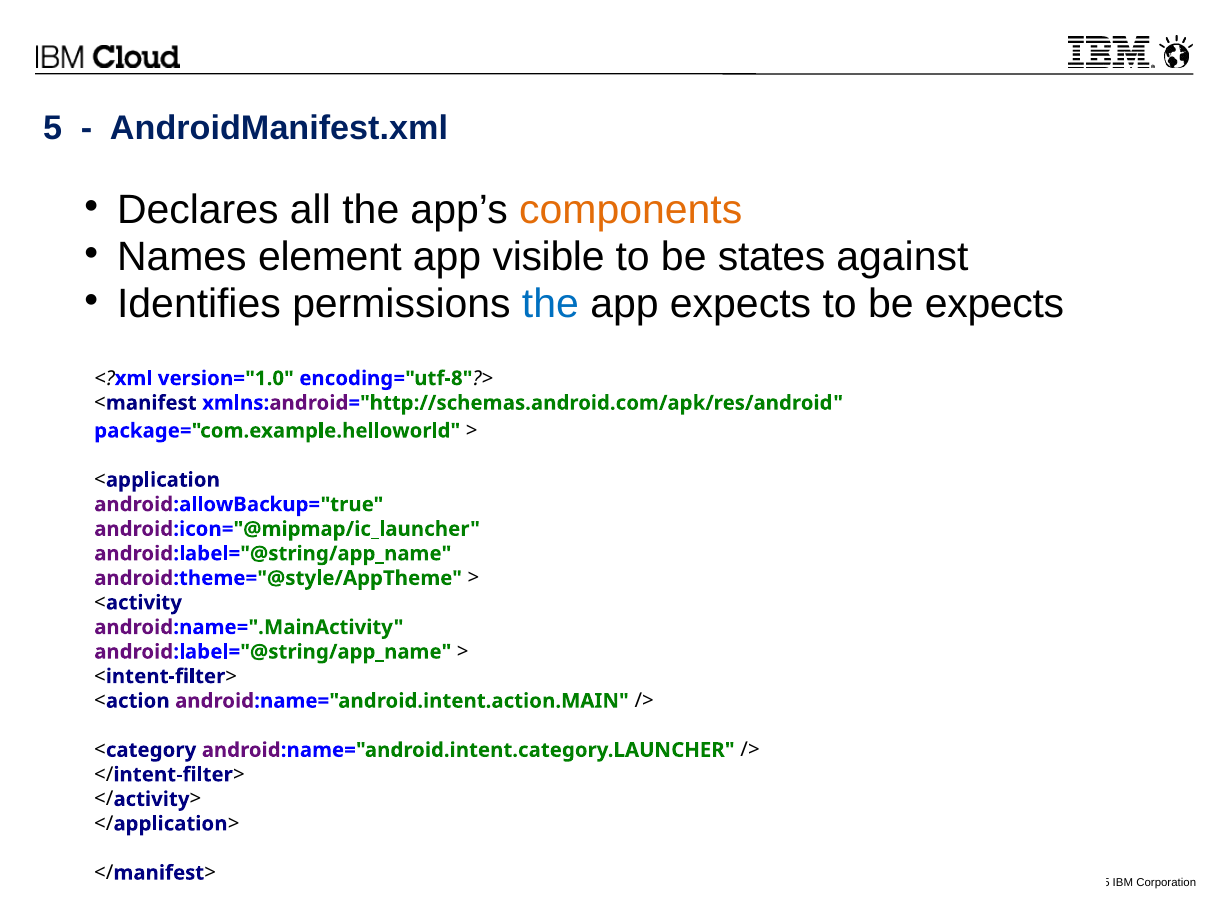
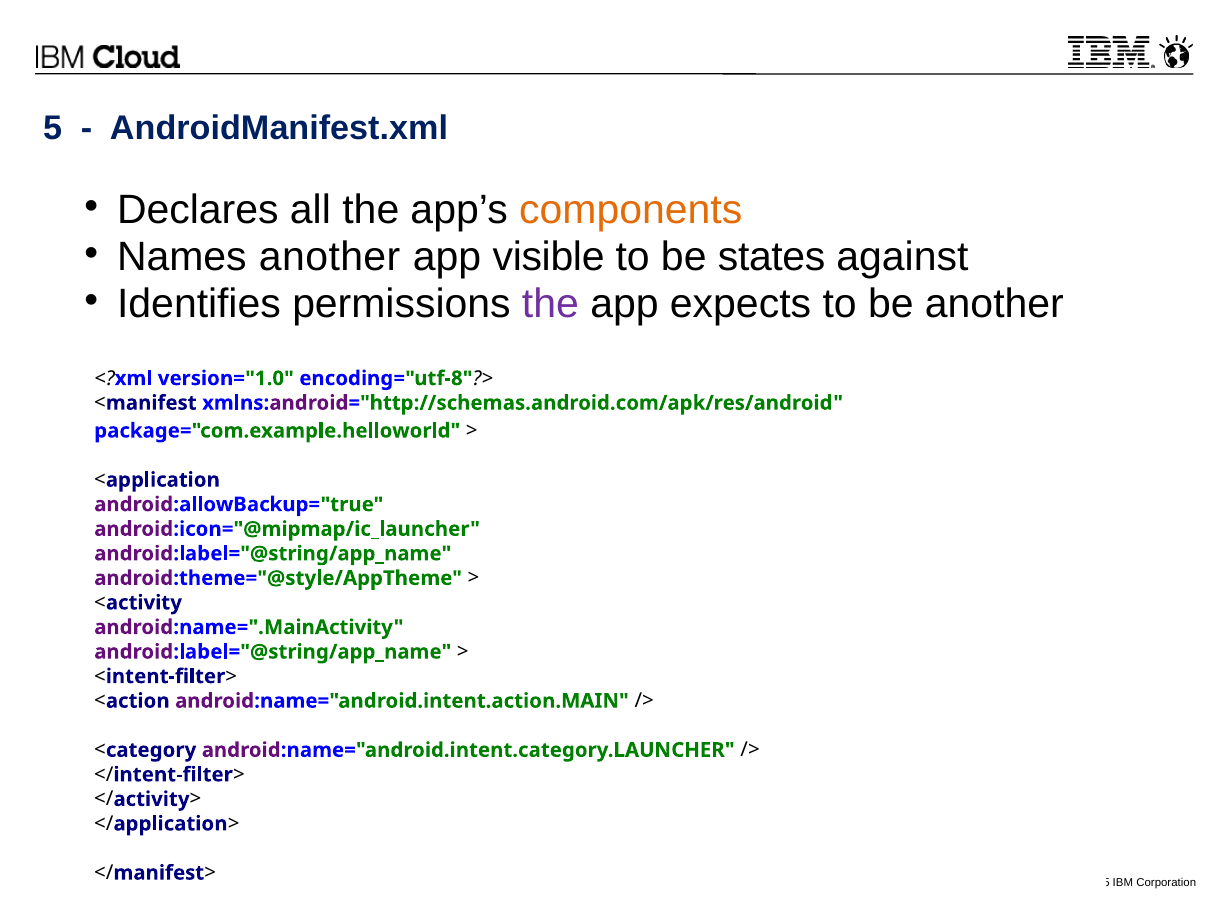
Names element: element -> another (330, 258)
the colour: blue -> purple (550, 304)
be expects: expects -> another (994, 304)
